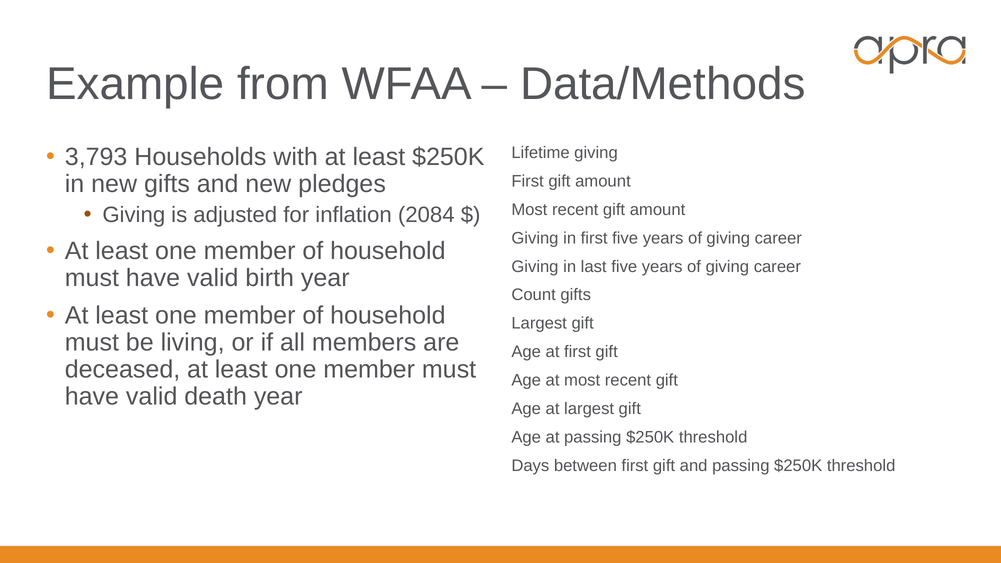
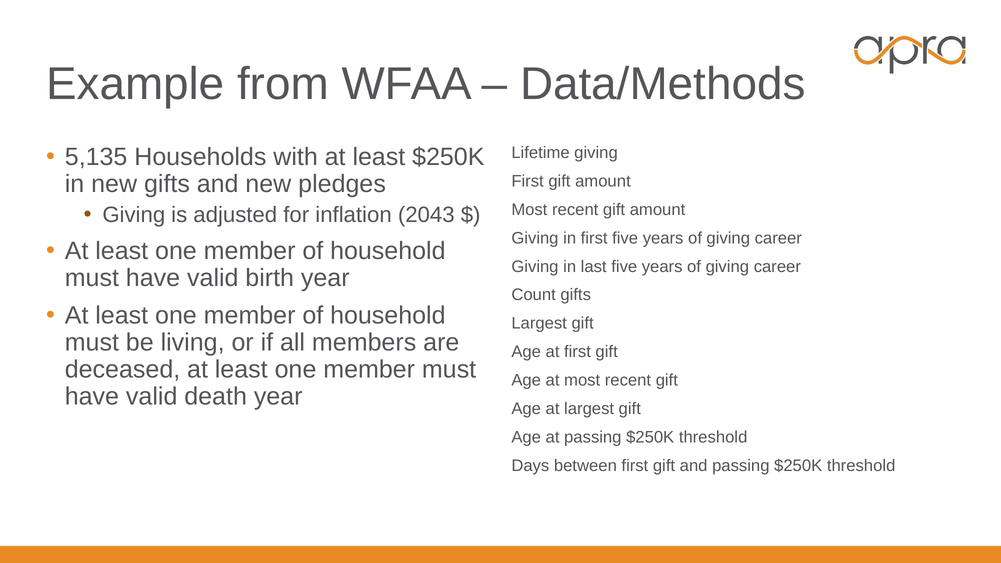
3,793: 3,793 -> 5,135 (96, 157)
2084: 2084 -> 2043 (426, 215)
